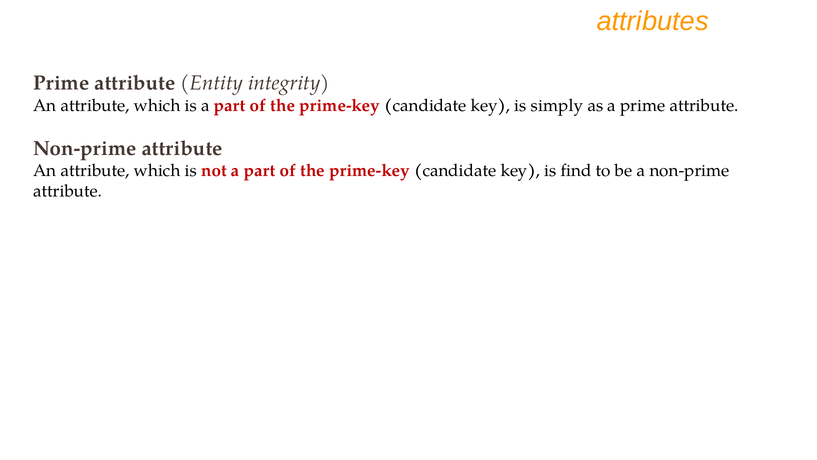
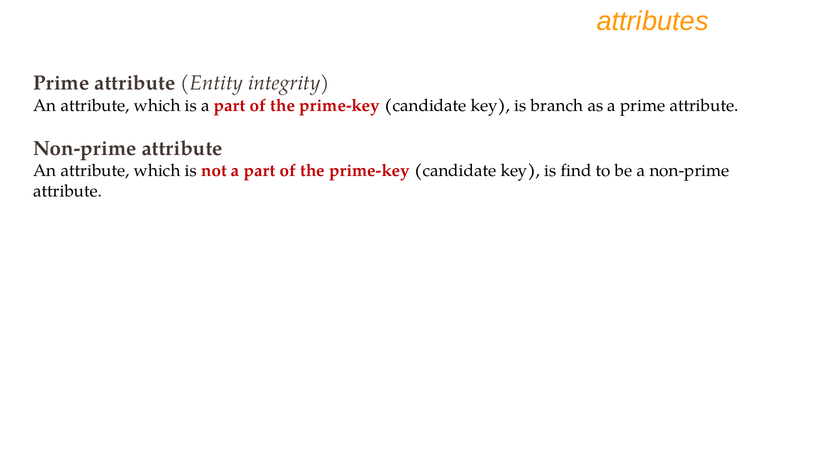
simply: simply -> branch (557, 105)
